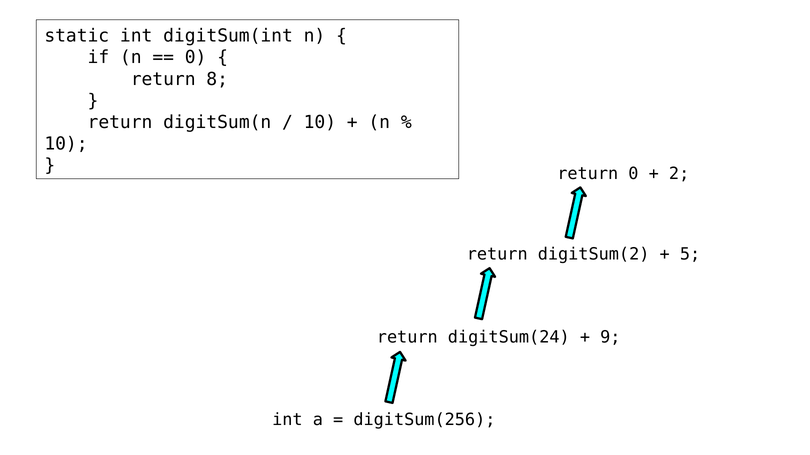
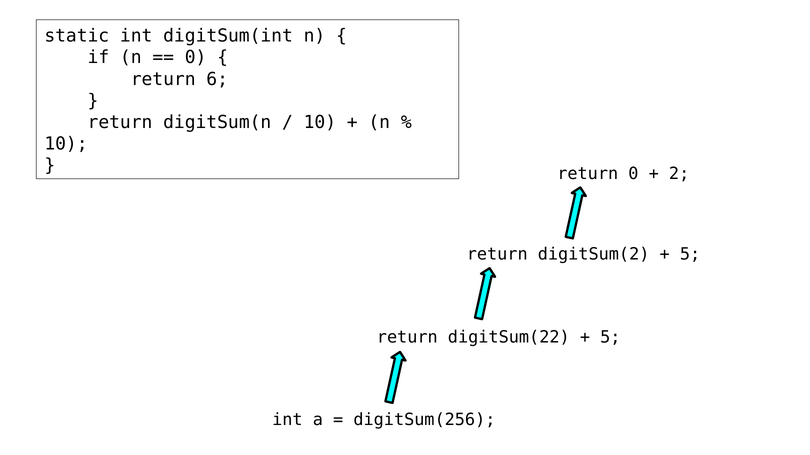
8: 8 -> 6 (217, 79)
digitSum(24: digitSum(24 -> digitSum(22 (509, 338)
9: 9 -> 5 (610, 338)
